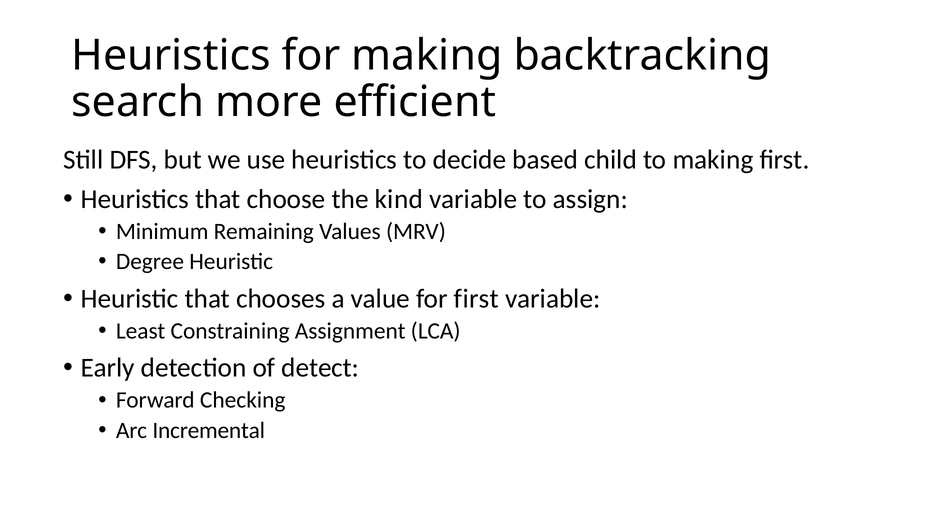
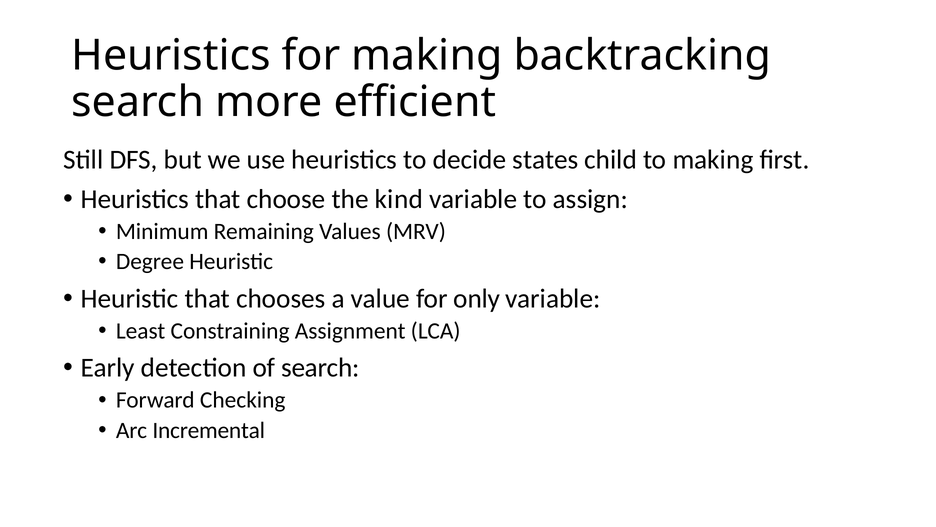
based: based -> states (545, 160)
for first: first -> only (477, 298)
of detect: detect -> search (320, 368)
